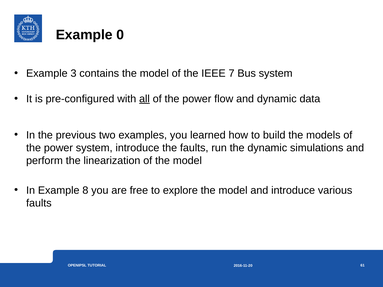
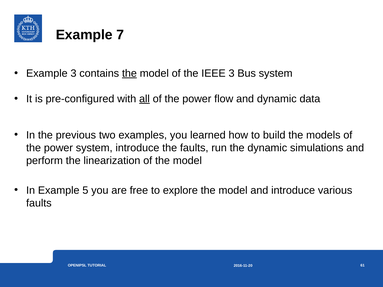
0: 0 -> 7 (120, 35)
the underline: none -> present (129, 73)
IEEE 7: 7 -> 3 (232, 73)
8: 8 -> 5 (85, 190)
